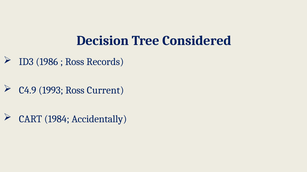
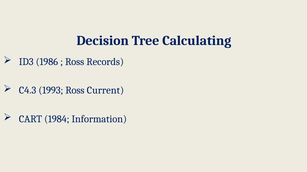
Considered: Considered -> Calculating (197, 41)
C4.9: C4.9 -> C4.3 (28, 91)
Accidentally: Accidentally -> Information (99, 119)
